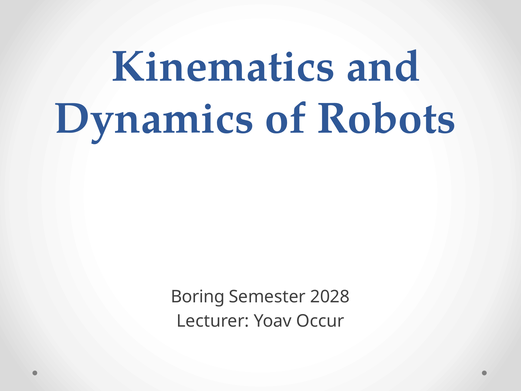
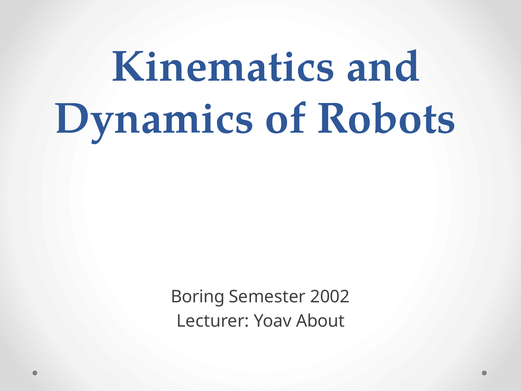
2028: 2028 -> 2002 (330, 296)
Occur: Occur -> About (320, 321)
